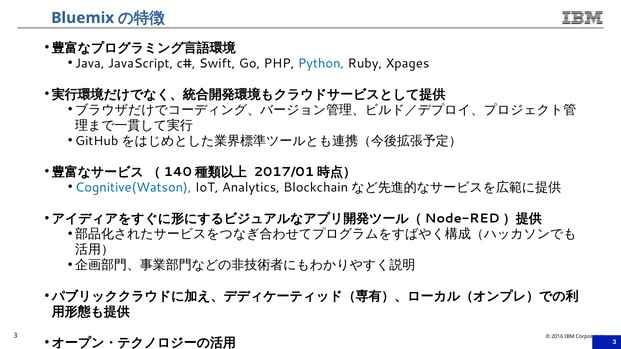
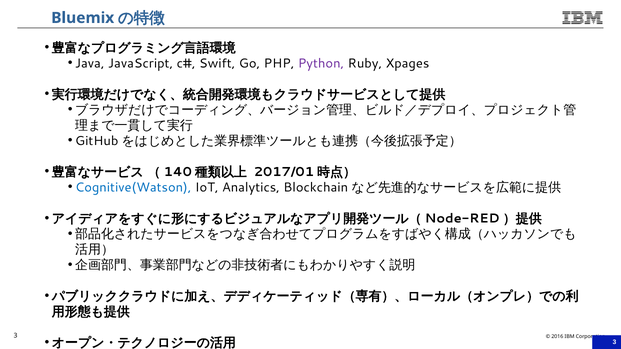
Python colour: blue -> purple (321, 63)
